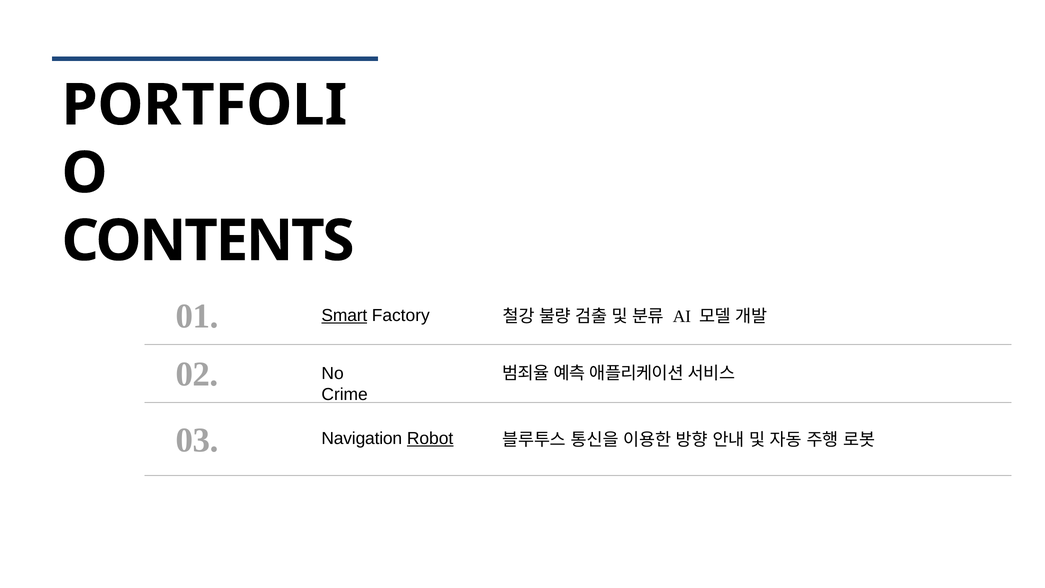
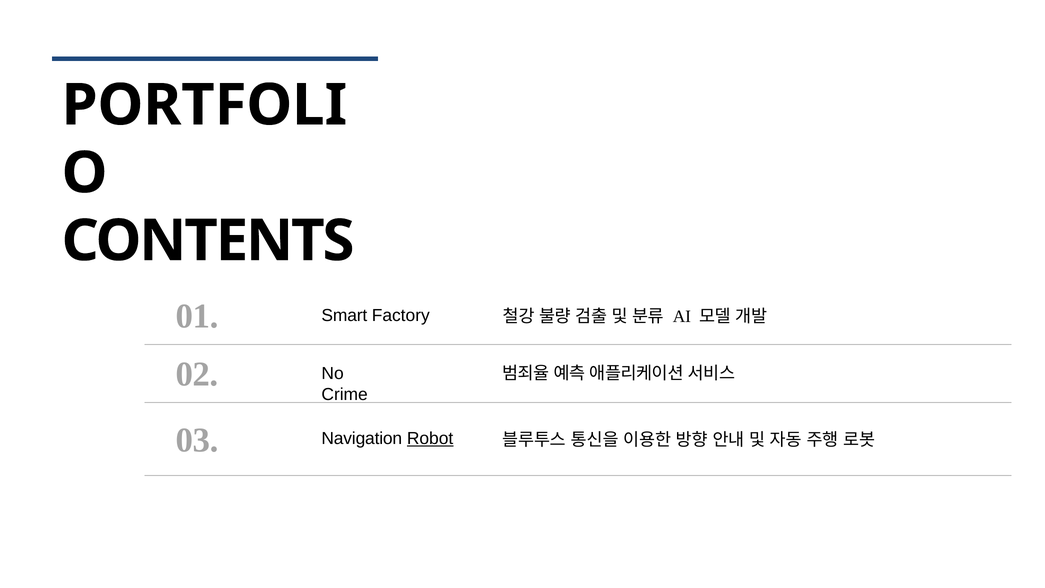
Smart underline: present -> none (344, 316)
